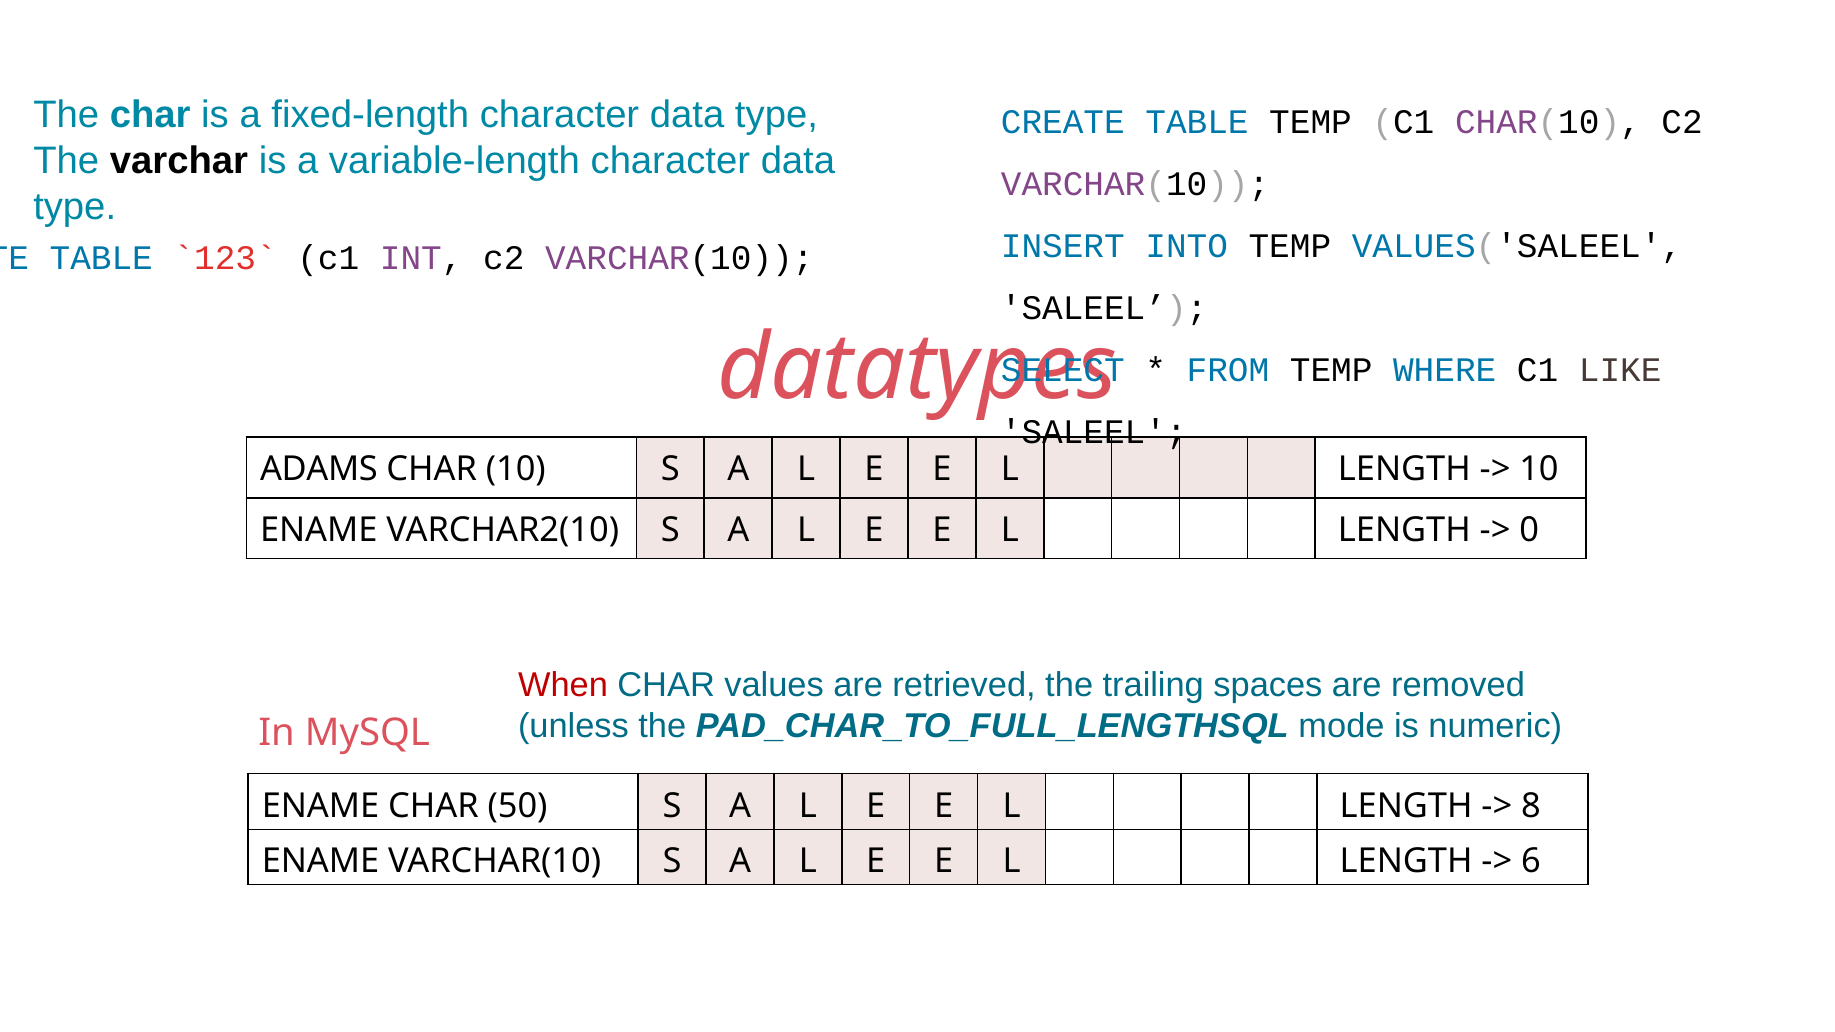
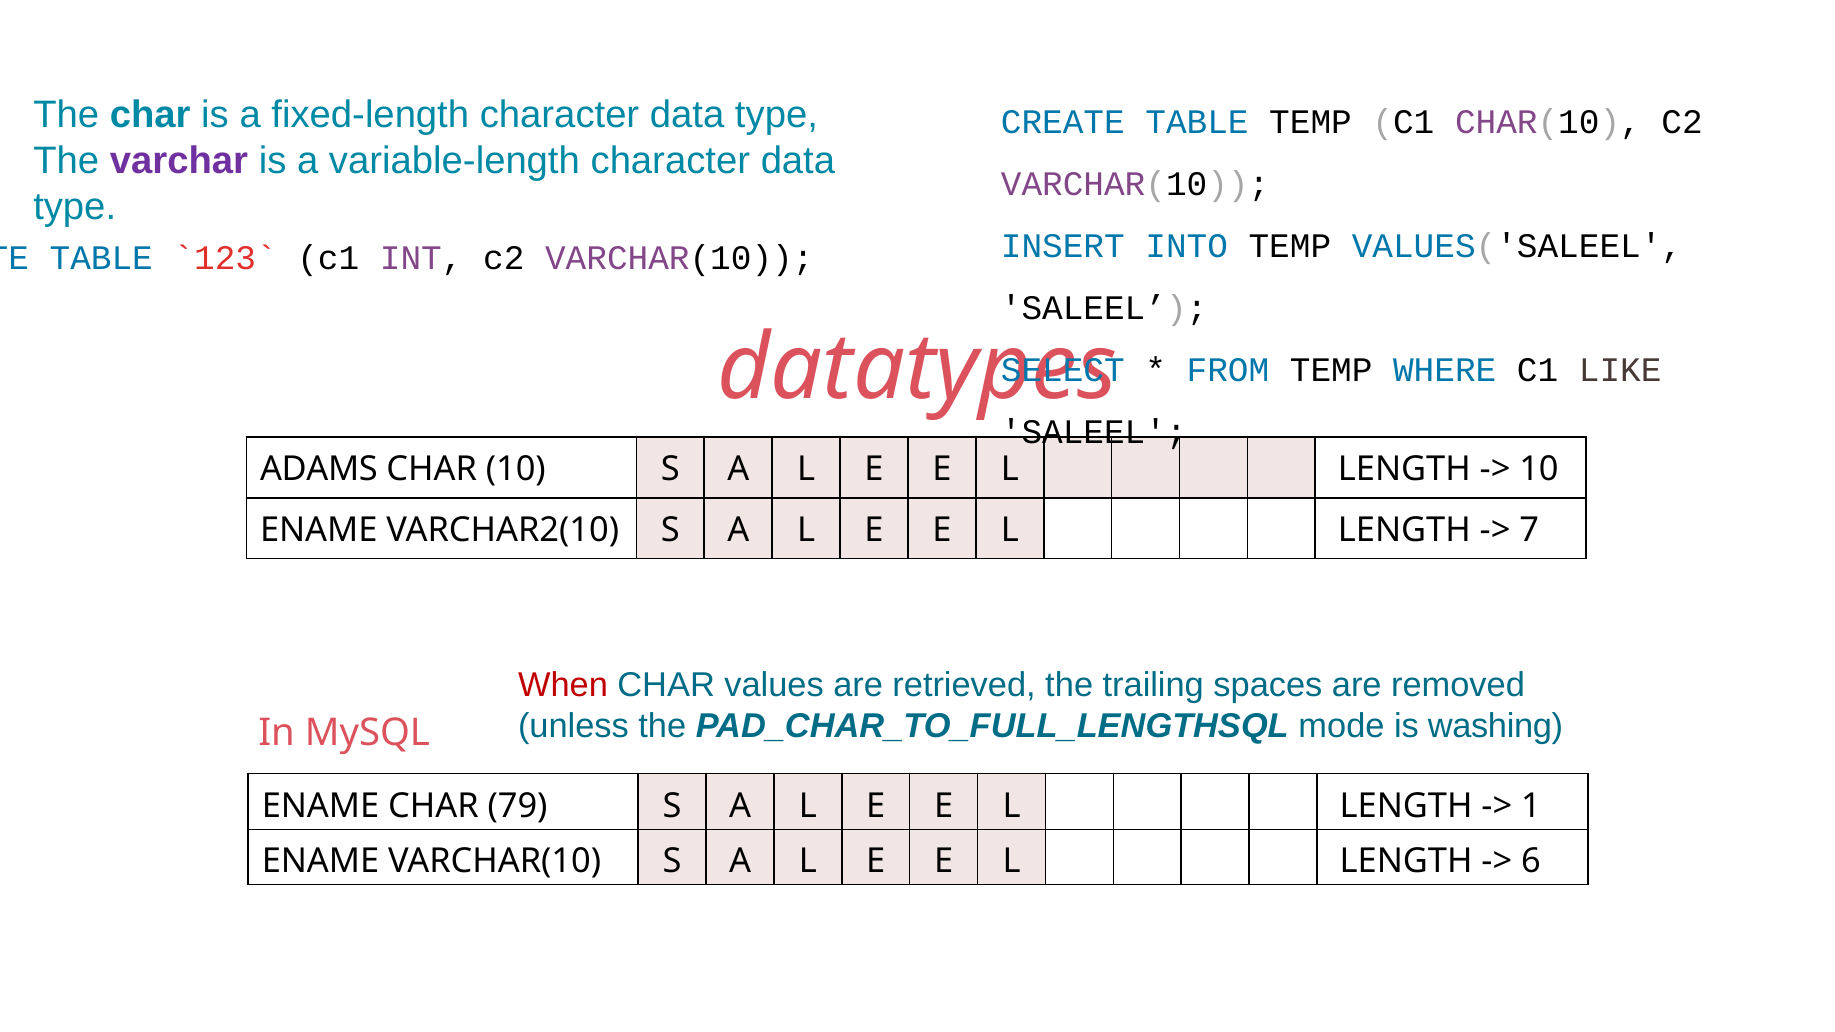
varchar colour: black -> purple (179, 161)
0: 0 -> 7 (1529, 530)
numeric: numeric -> washing (1495, 727)
50: 50 -> 79 (518, 806)
8: 8 -> 1 (1531, 806)
